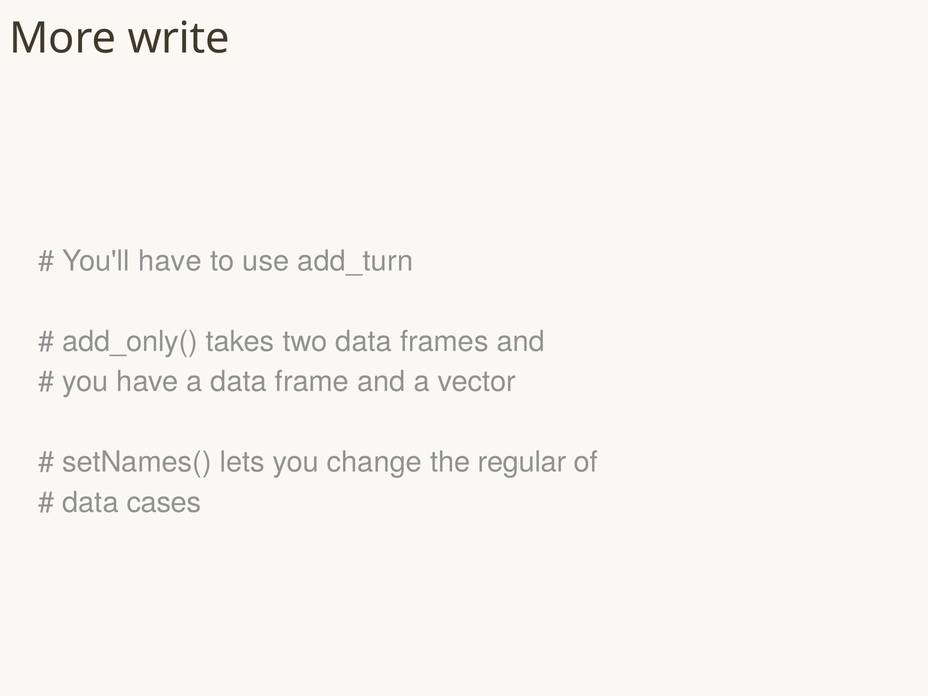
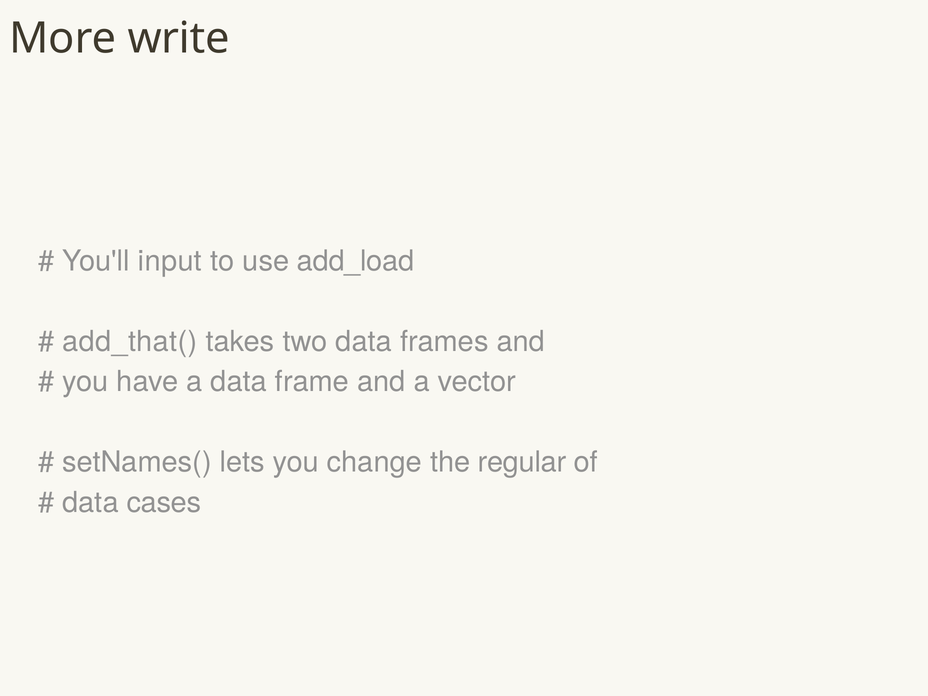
You'll have: have -> input (170, 261)
add_turn: add_turn -> add_load (355, 261)
add_only(: add_only( -> add_that( (130, 341)
